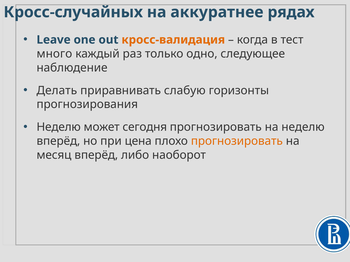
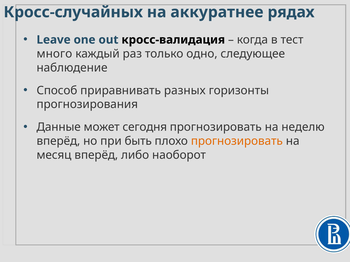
кросс-валидация colour: orange -> black (173, 40)
Делать: Делать -> Способ (57, 91)
слабую: слабую -> разных (185, 91)
Неделю: Неделю -> Данные (59, 127)
цена: цена -> быть (138, 141)
